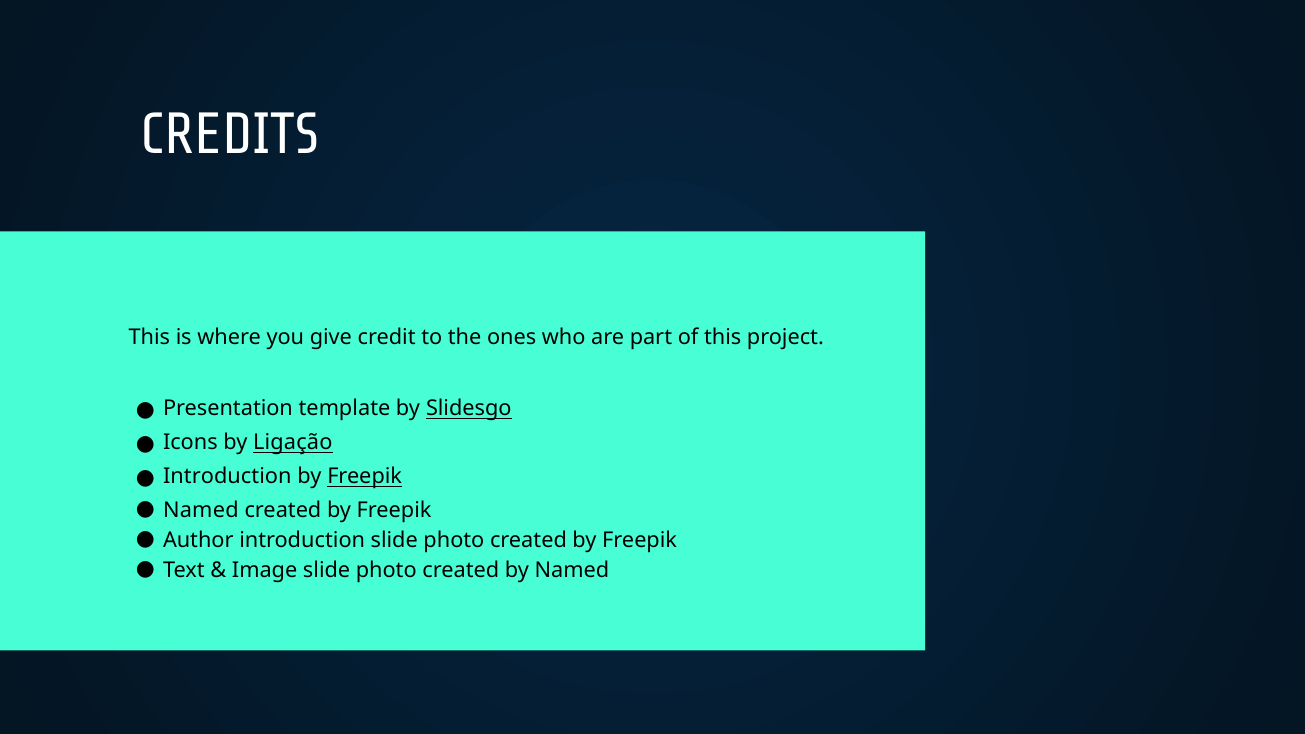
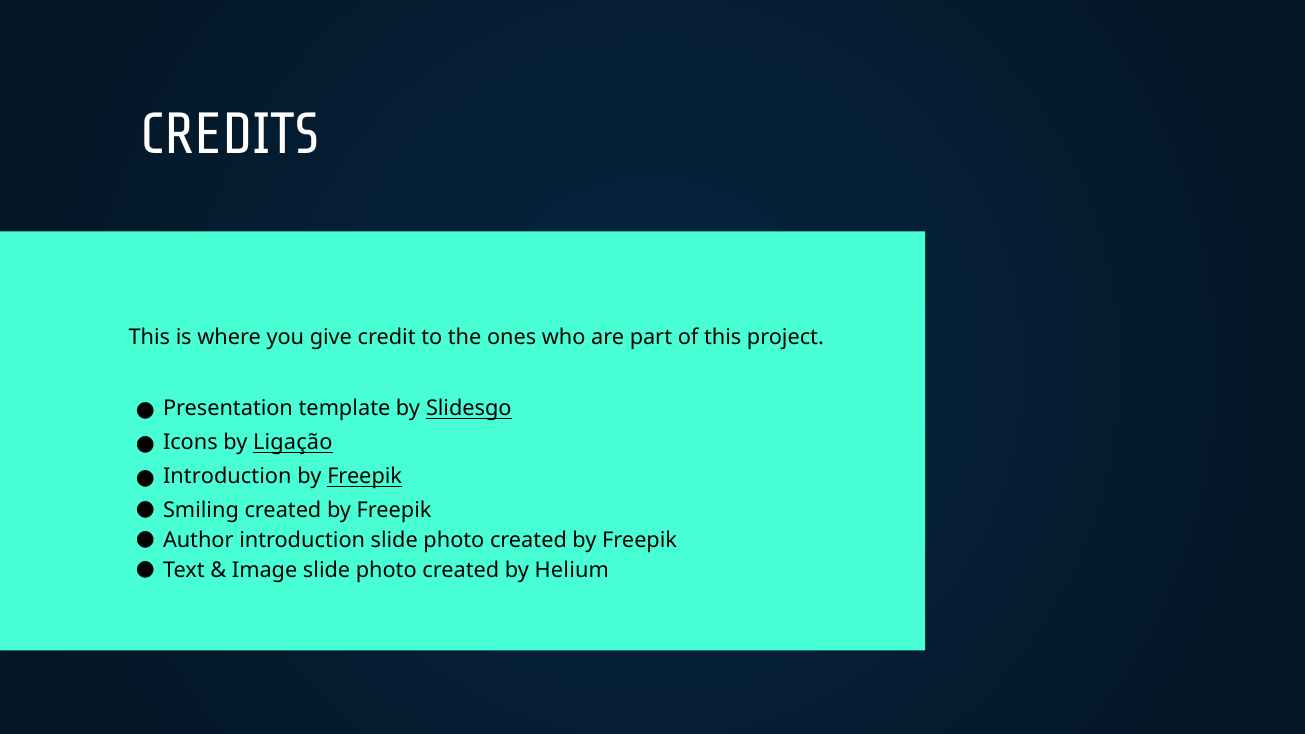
Named: Named -> Smiling (201, 510)
by Named: Named -> Helium (572, 570)
